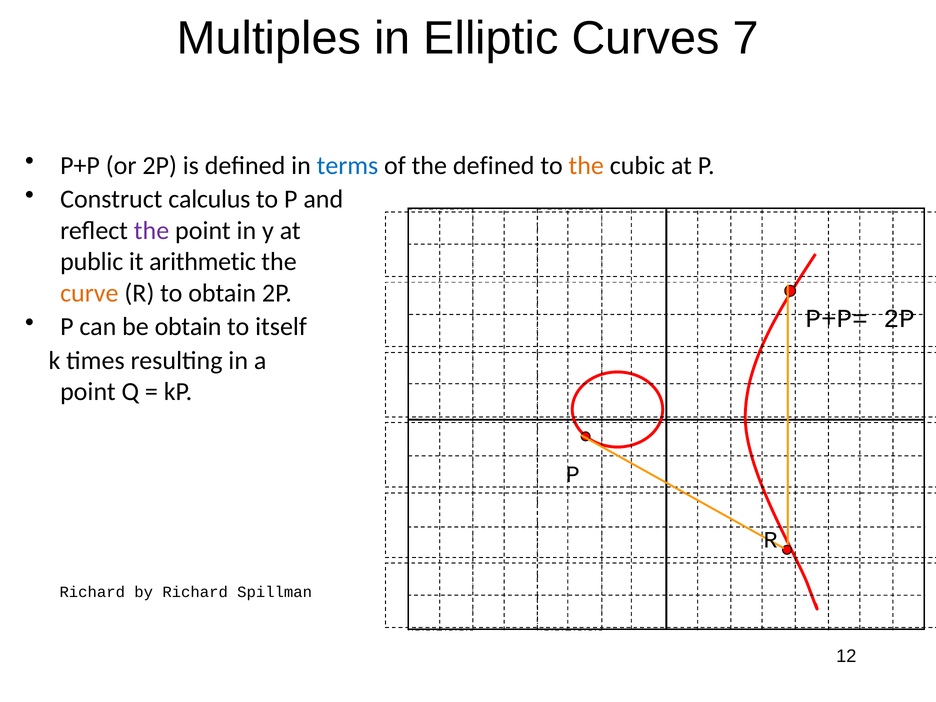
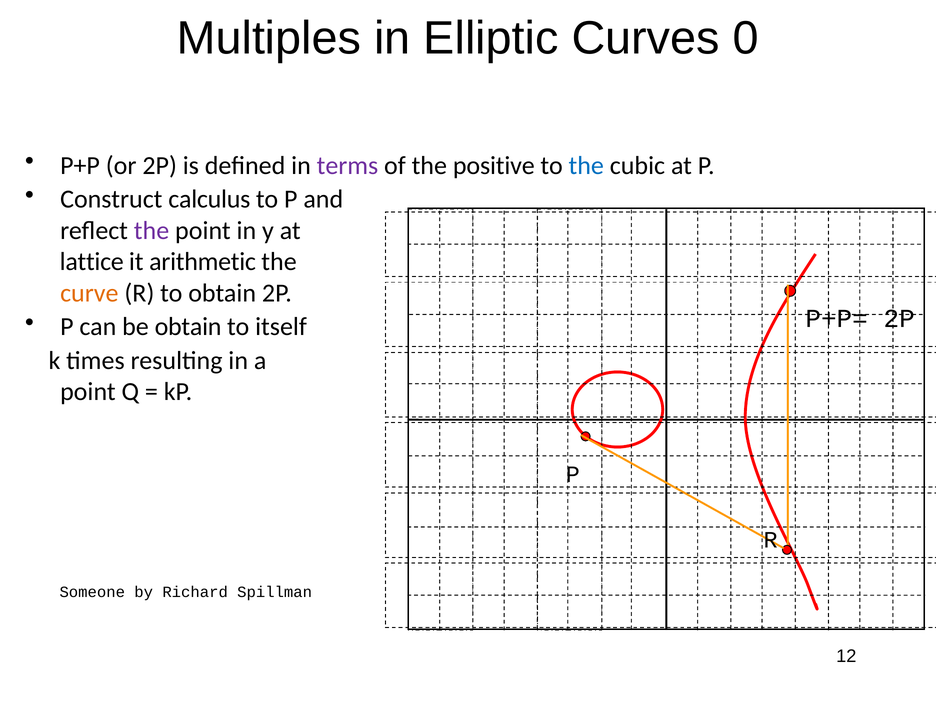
7: 7 -> 0 (746, 38)
terms colour: blue -> purple (347, 165)
the defined: defined -> positive (494, 165)
the colour: orange -> blue (586, 165)
public: public -> lattice (92, 262)
Richard: Richard -> Someone (92, 592)
